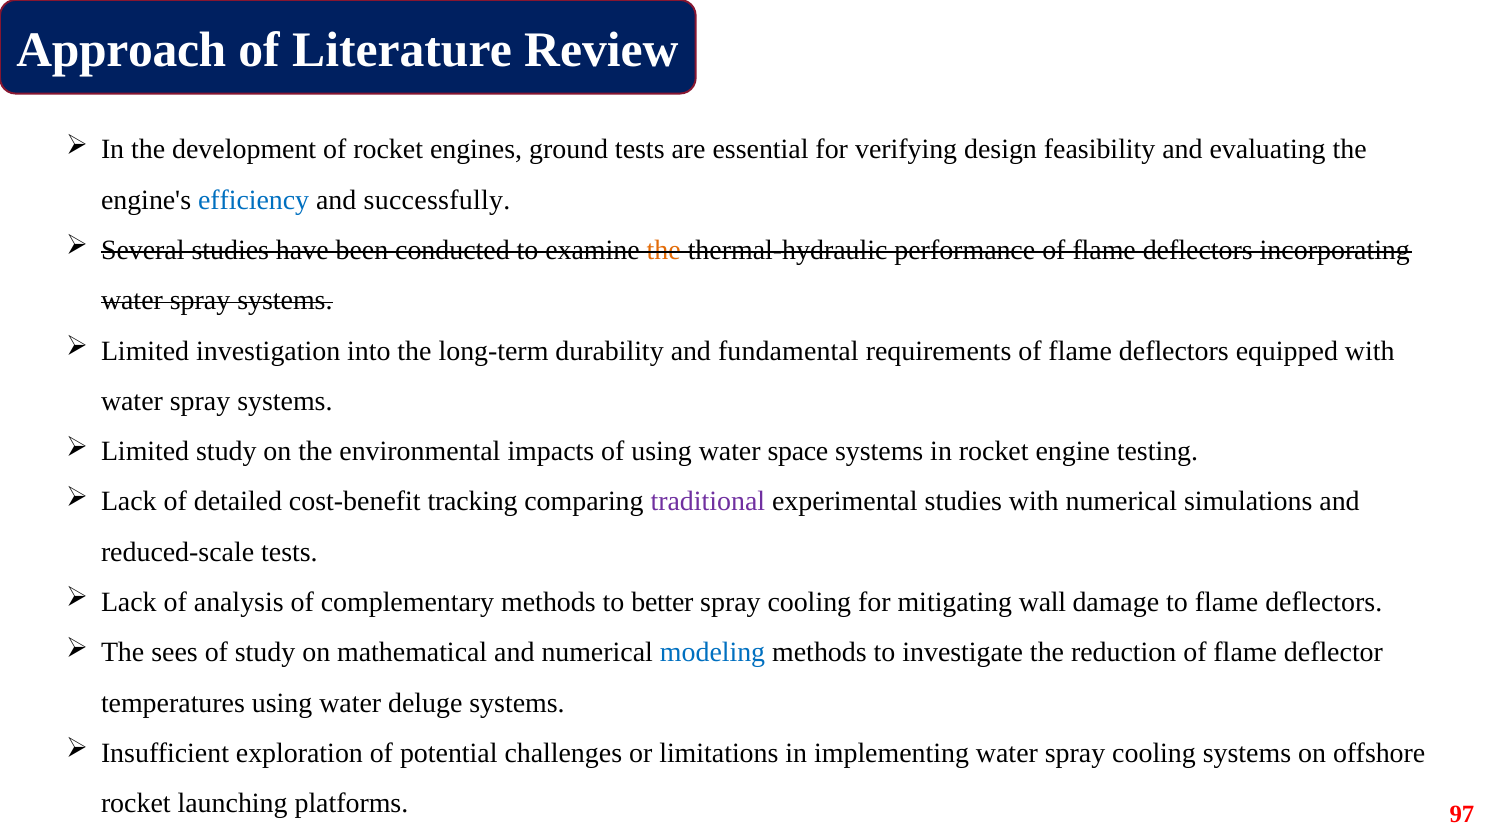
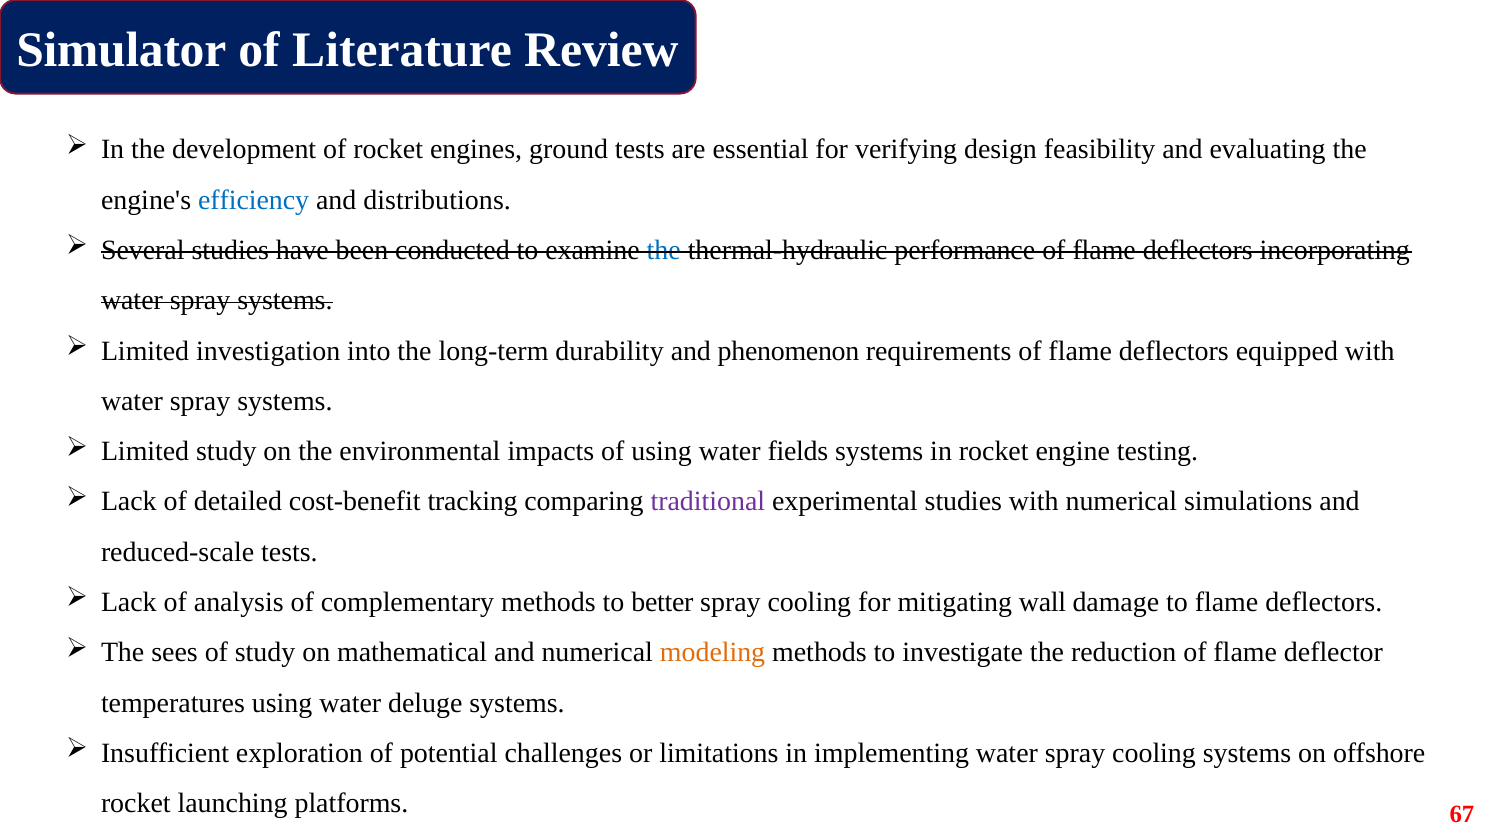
Approach: Approach -> Simulator (121, 50)
successfully: successfully -> distributions (437, 200)
the colour: orange -> blue (664, 250)
fundamental: fundamental -> phenomenon (789, 351)
space: space -> fields (798, 451)
modeling colour: blue -> orange (713, 652)
97: 97 -> 67 (1462, 813)
